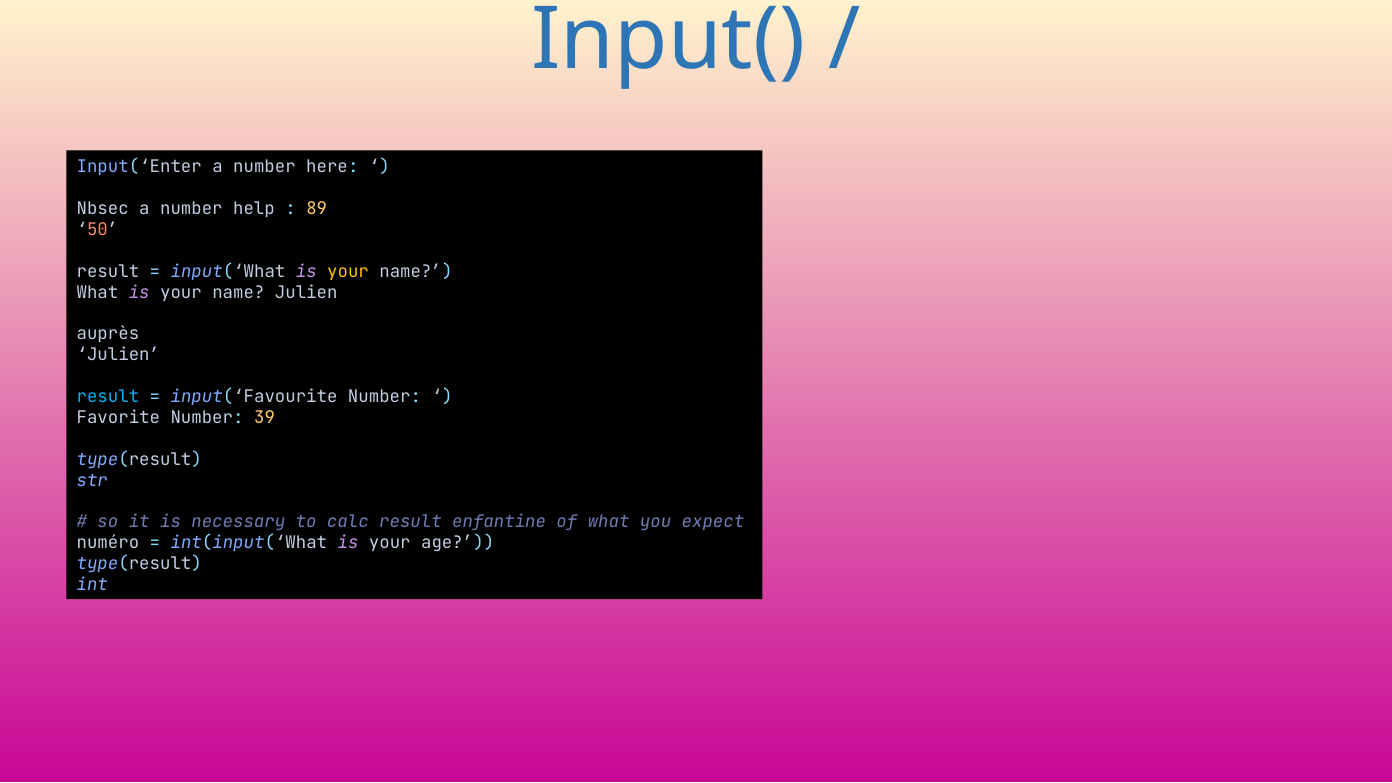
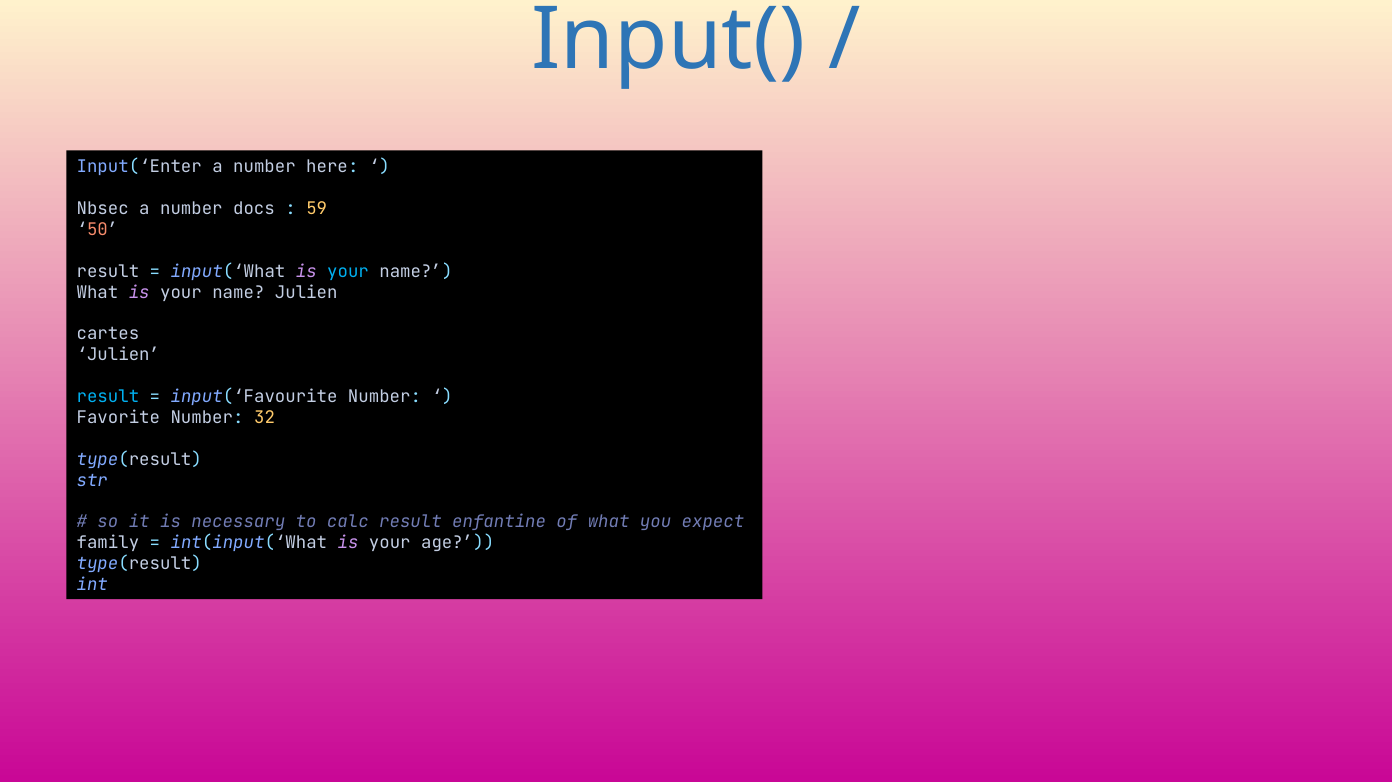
help: help -> docs (254, 209)
89: 89 -> 59 (317, 209)
your colour: yellow -> light blue (348, 272)
auprès: auprès -> cartes (108, 334)
39: 39 -> 32 (265, 418)
numéro: numéro -> family (108, 543)
